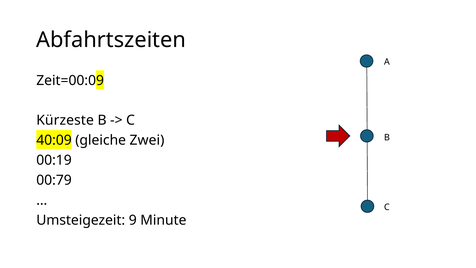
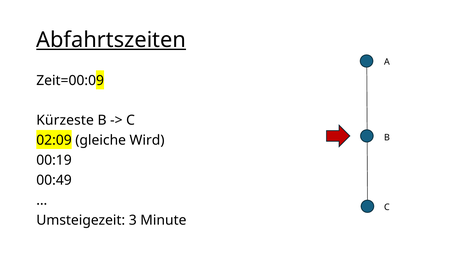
Abfahrtszeiten underline: none -> present (111, 40)
40:09: 40:09 -> 02:09 (54, 140)
Zwei: Zwei -> Wird (147, 140)
00:79: 00:79 -> 00:49 (54, 180)
9: 9 -> 3 (133, 220)
